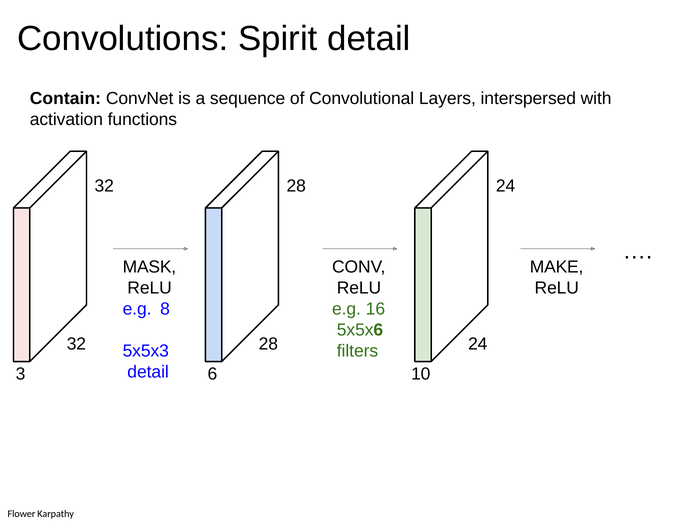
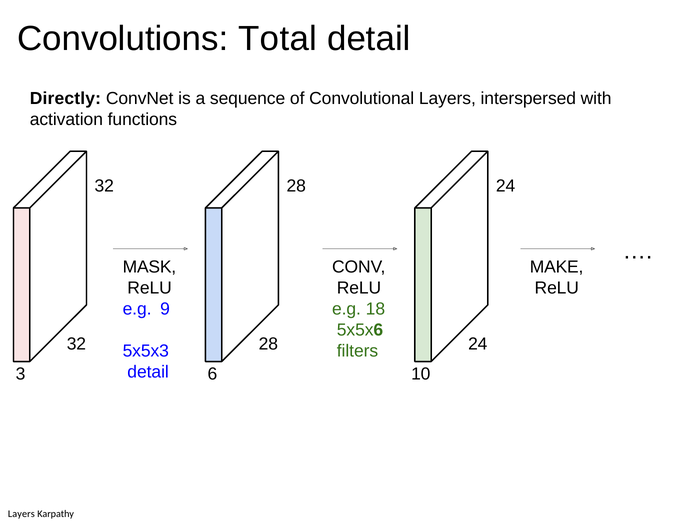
Spirit: Spirit -> Total (278, 39)
Contain: Contain -> Directly (65, 99)
8: 8 -> 9 (165, 309)
16: 16 -> 18 (375, 309)
Flower: Flower -> Layers (21, 514)
